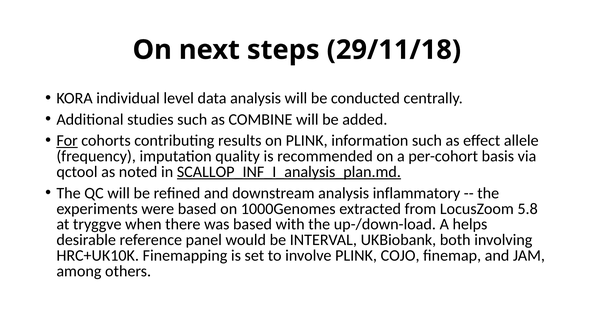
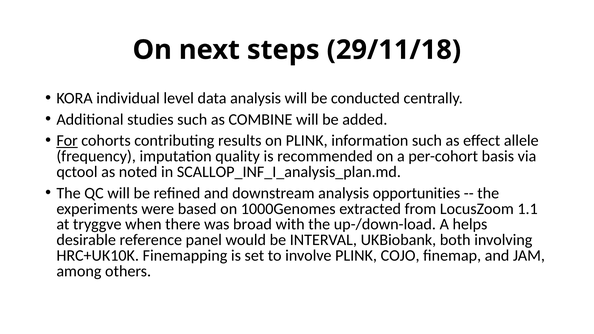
SCALLOP_INF_I_analysis_plan.md underline: present -> none (289, 172)
inflammatory: inflammatory -> opportunities (416, 193)
5.8: 5.8 -> 1.1 (528, 209)
was based: based -> broad (252, 224)
